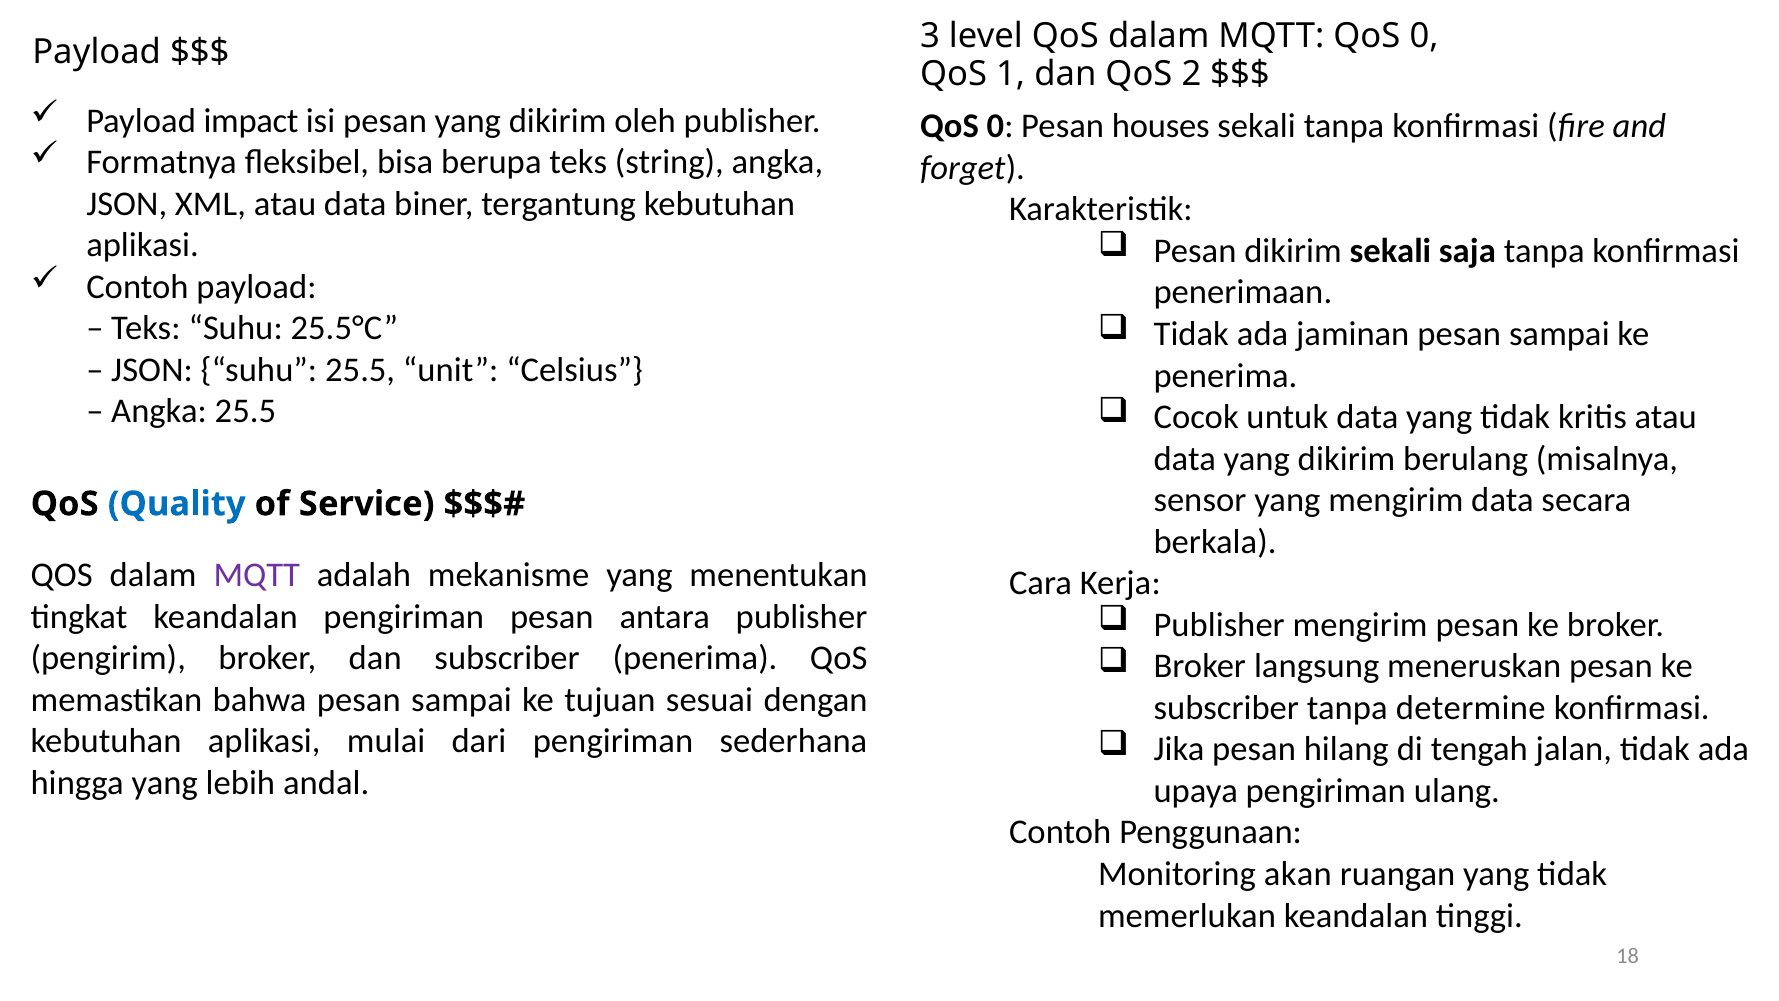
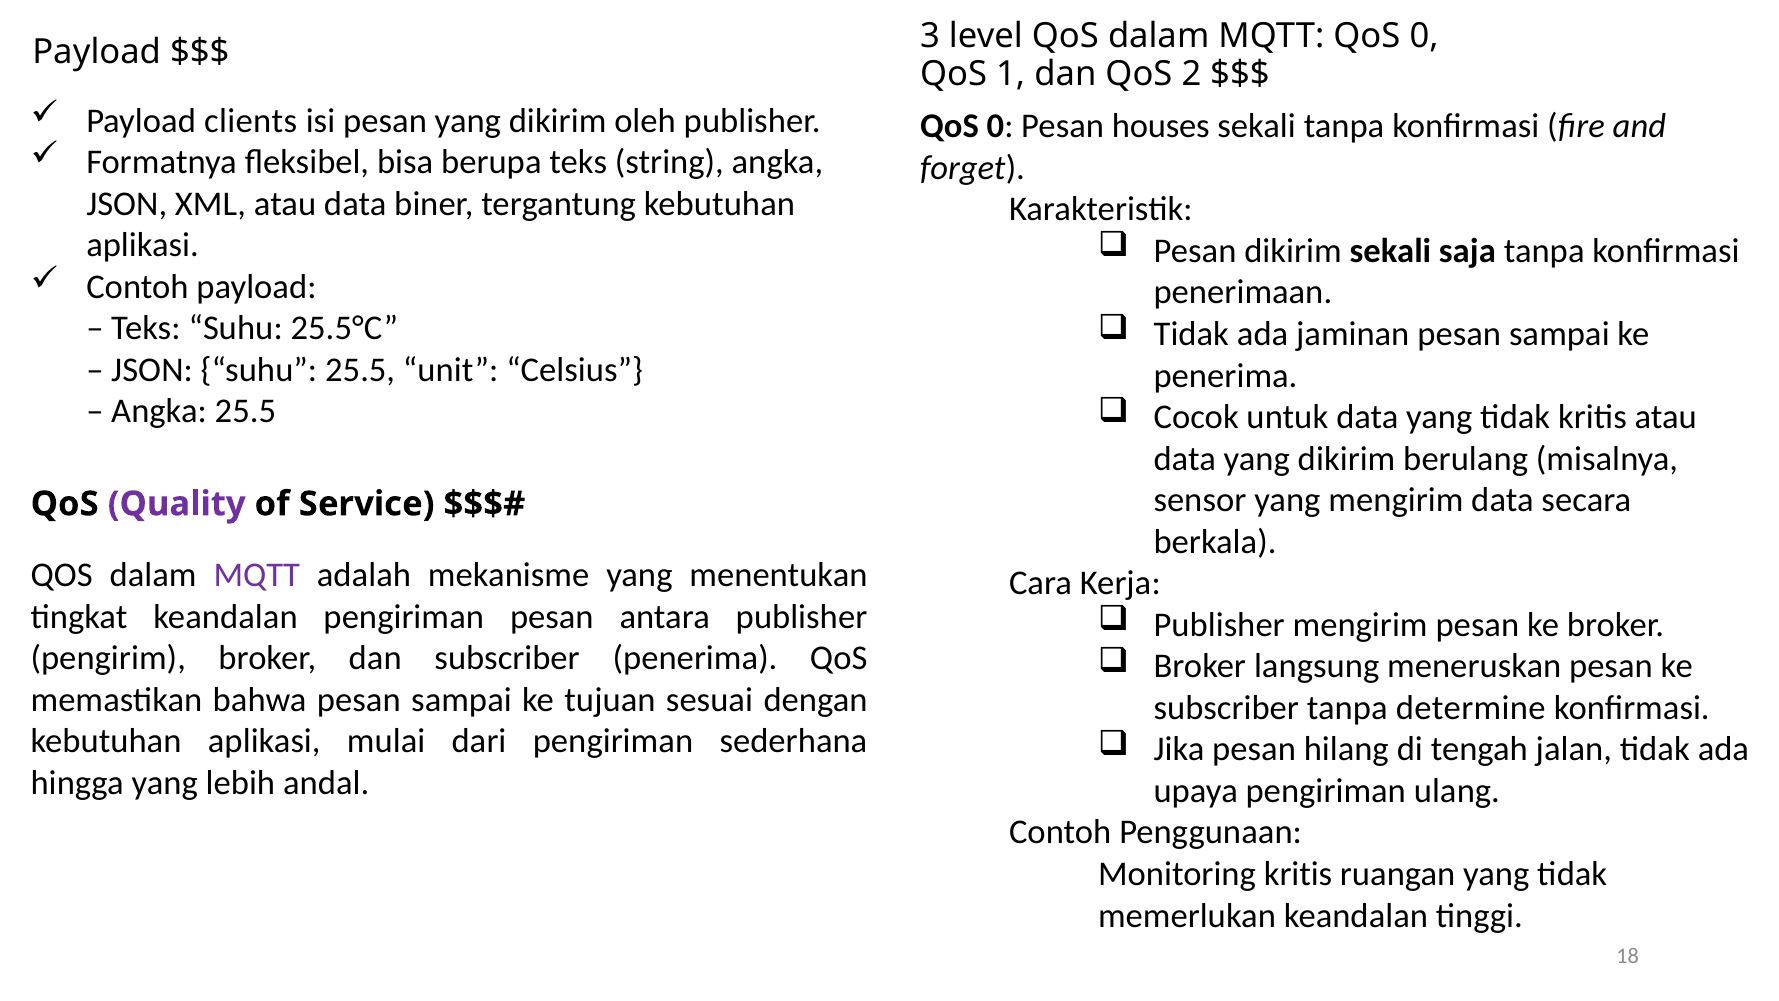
impact: impact -> clients (251, 121)
Quality colour: blue -> purple (177, 504)
Monitoring akan: akan -> kritis (1298, 874)
